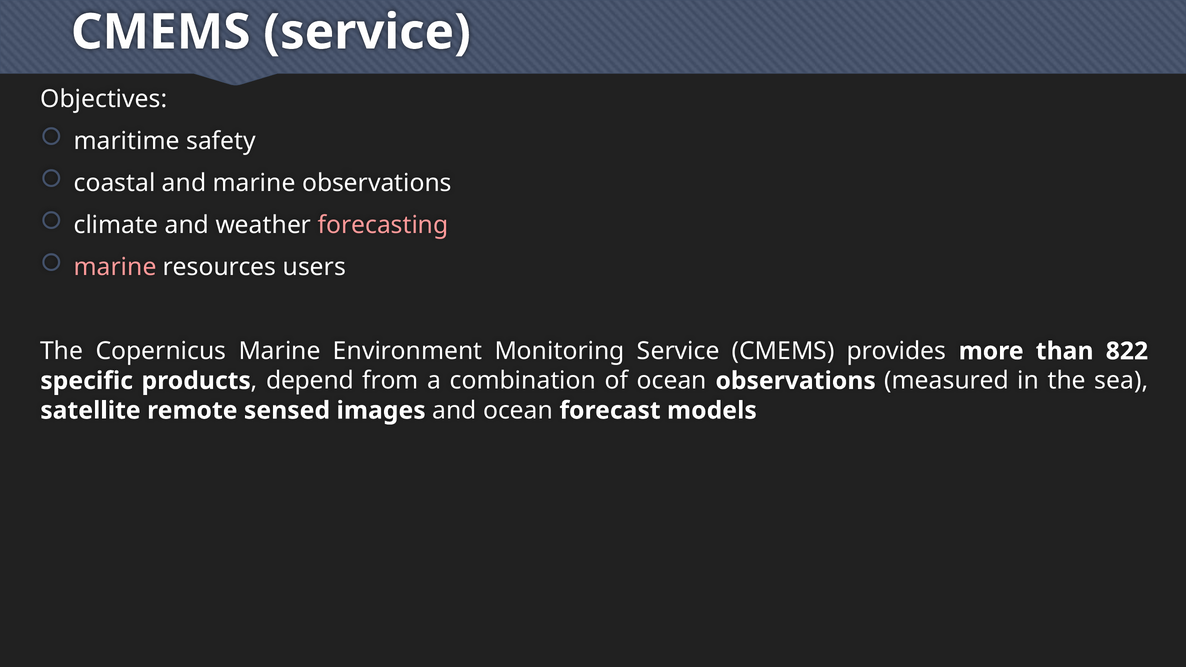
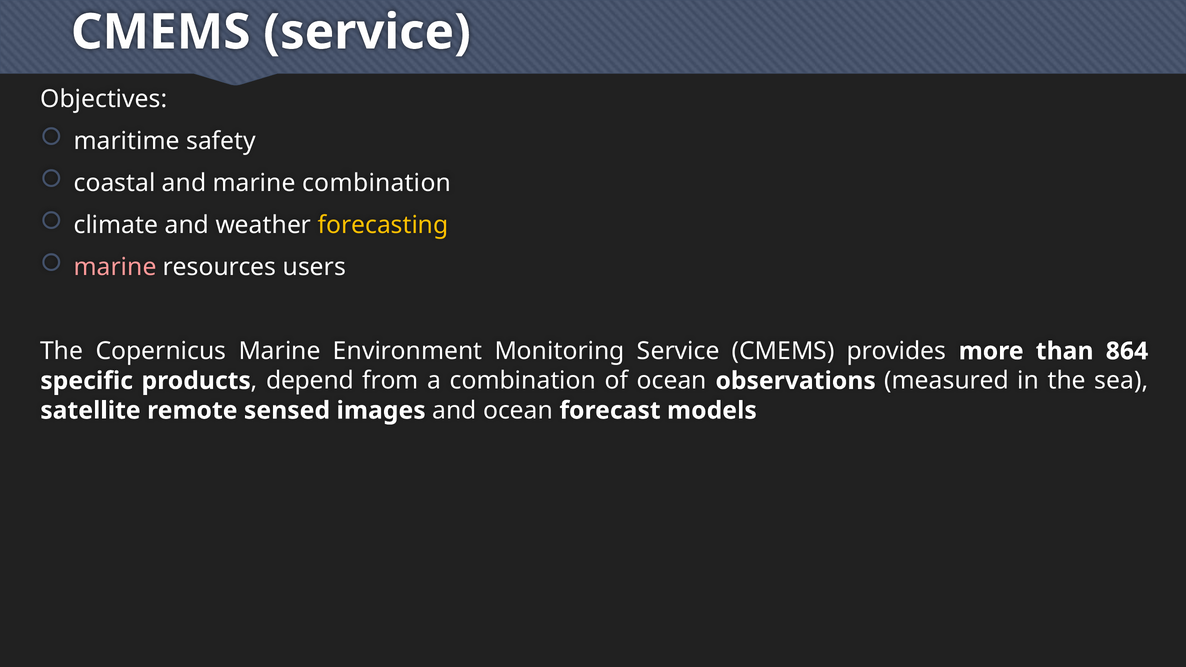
marine observations: observations -> combination (377, 183)
forecasting colour: pink -> yellow (383, 225)
822: 822 -> 864 (1127, 351)
